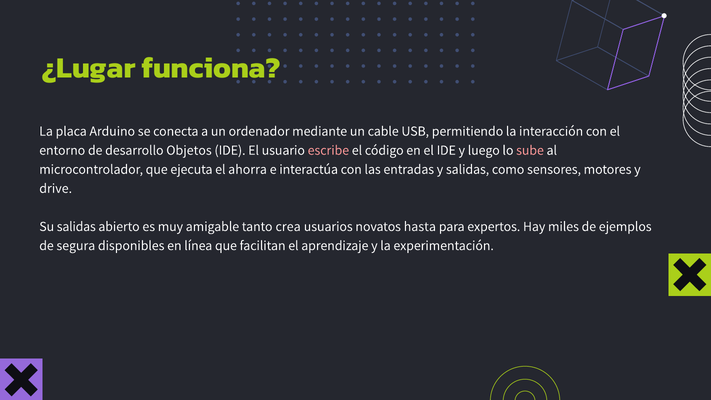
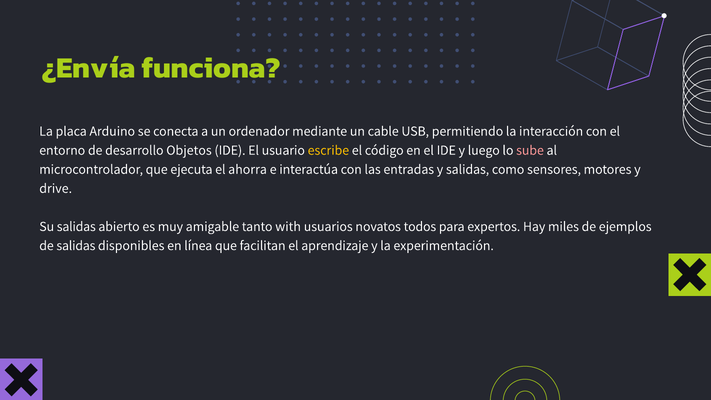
¿Lugar: ¿Lugar -> ¿Envía (89, 68)
escribe colour: pink -> yellow (328, 150)
crea: crea -> with (288, 226)
hasta: hasta -> todos (420, 226)
de segura: segura -> salidas (76, 245)
